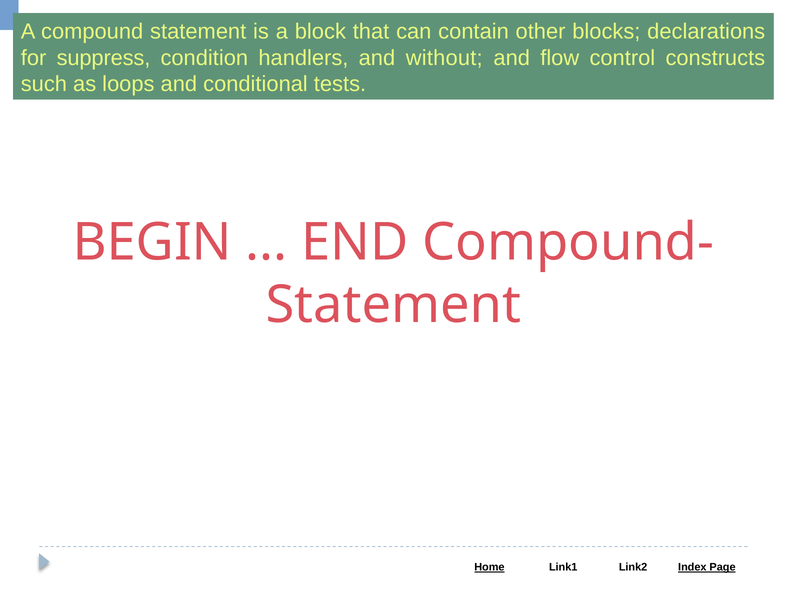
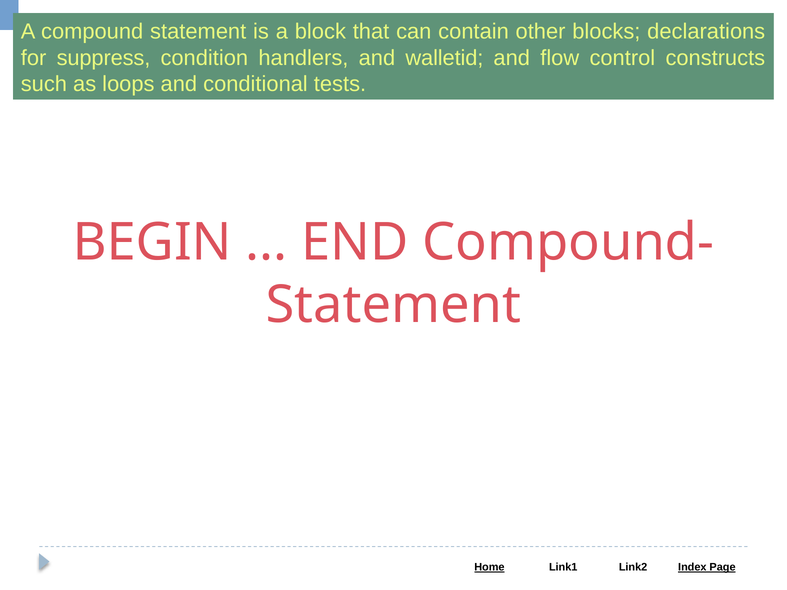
without: without -> walletid (444, 58)
